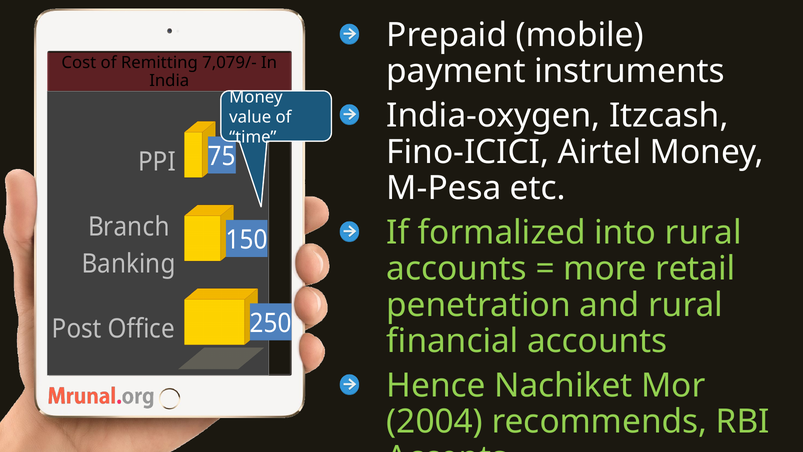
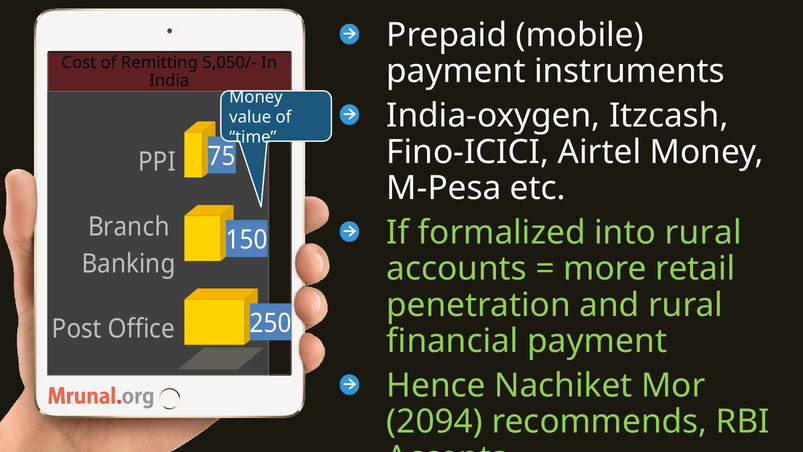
7,079/-: 7,079/- -> 5,050/- (229, 63)
financial accounts: accounts -> payment (597, 341)
2004: 2004 -> 2094 (435, 422)
